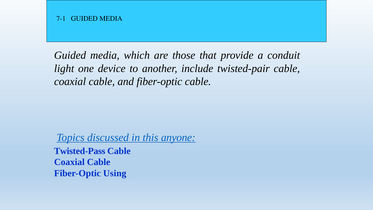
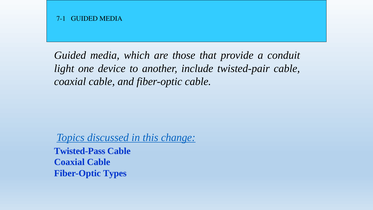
anyone: anyone -> change (178, 137)
Using: Using -> Types (115, 173)
